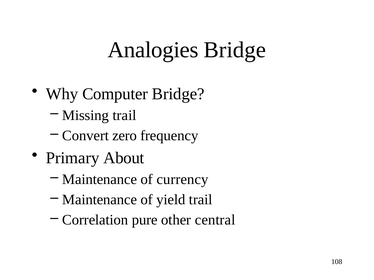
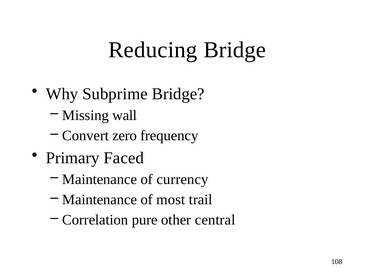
Analogies: Analogies -> Reducing (153, 50)
Computer: Computer -> Subprime (115, 94)
Missing trail: trail -> wall (125, 116)
About: About -> Faced (124, 158)
yield: yield -> most (171, 200)
